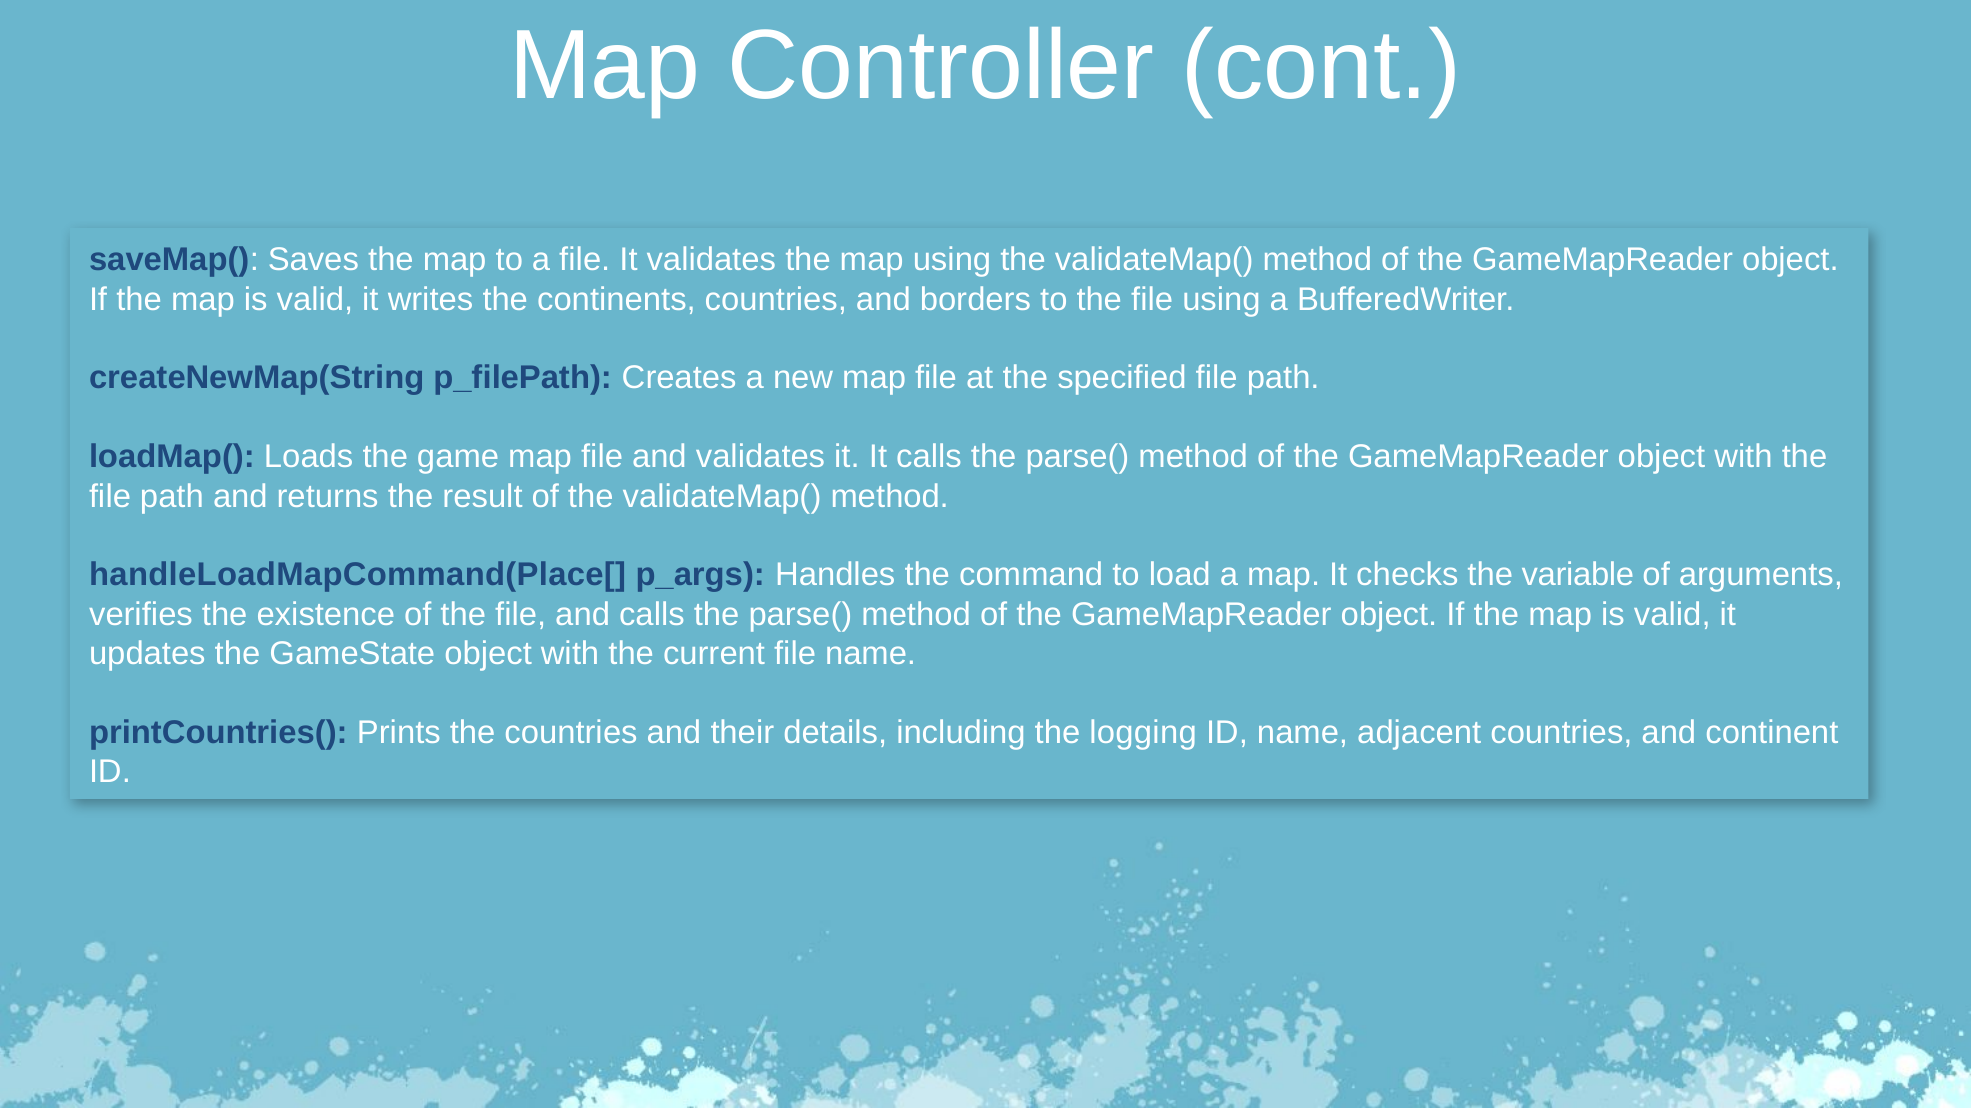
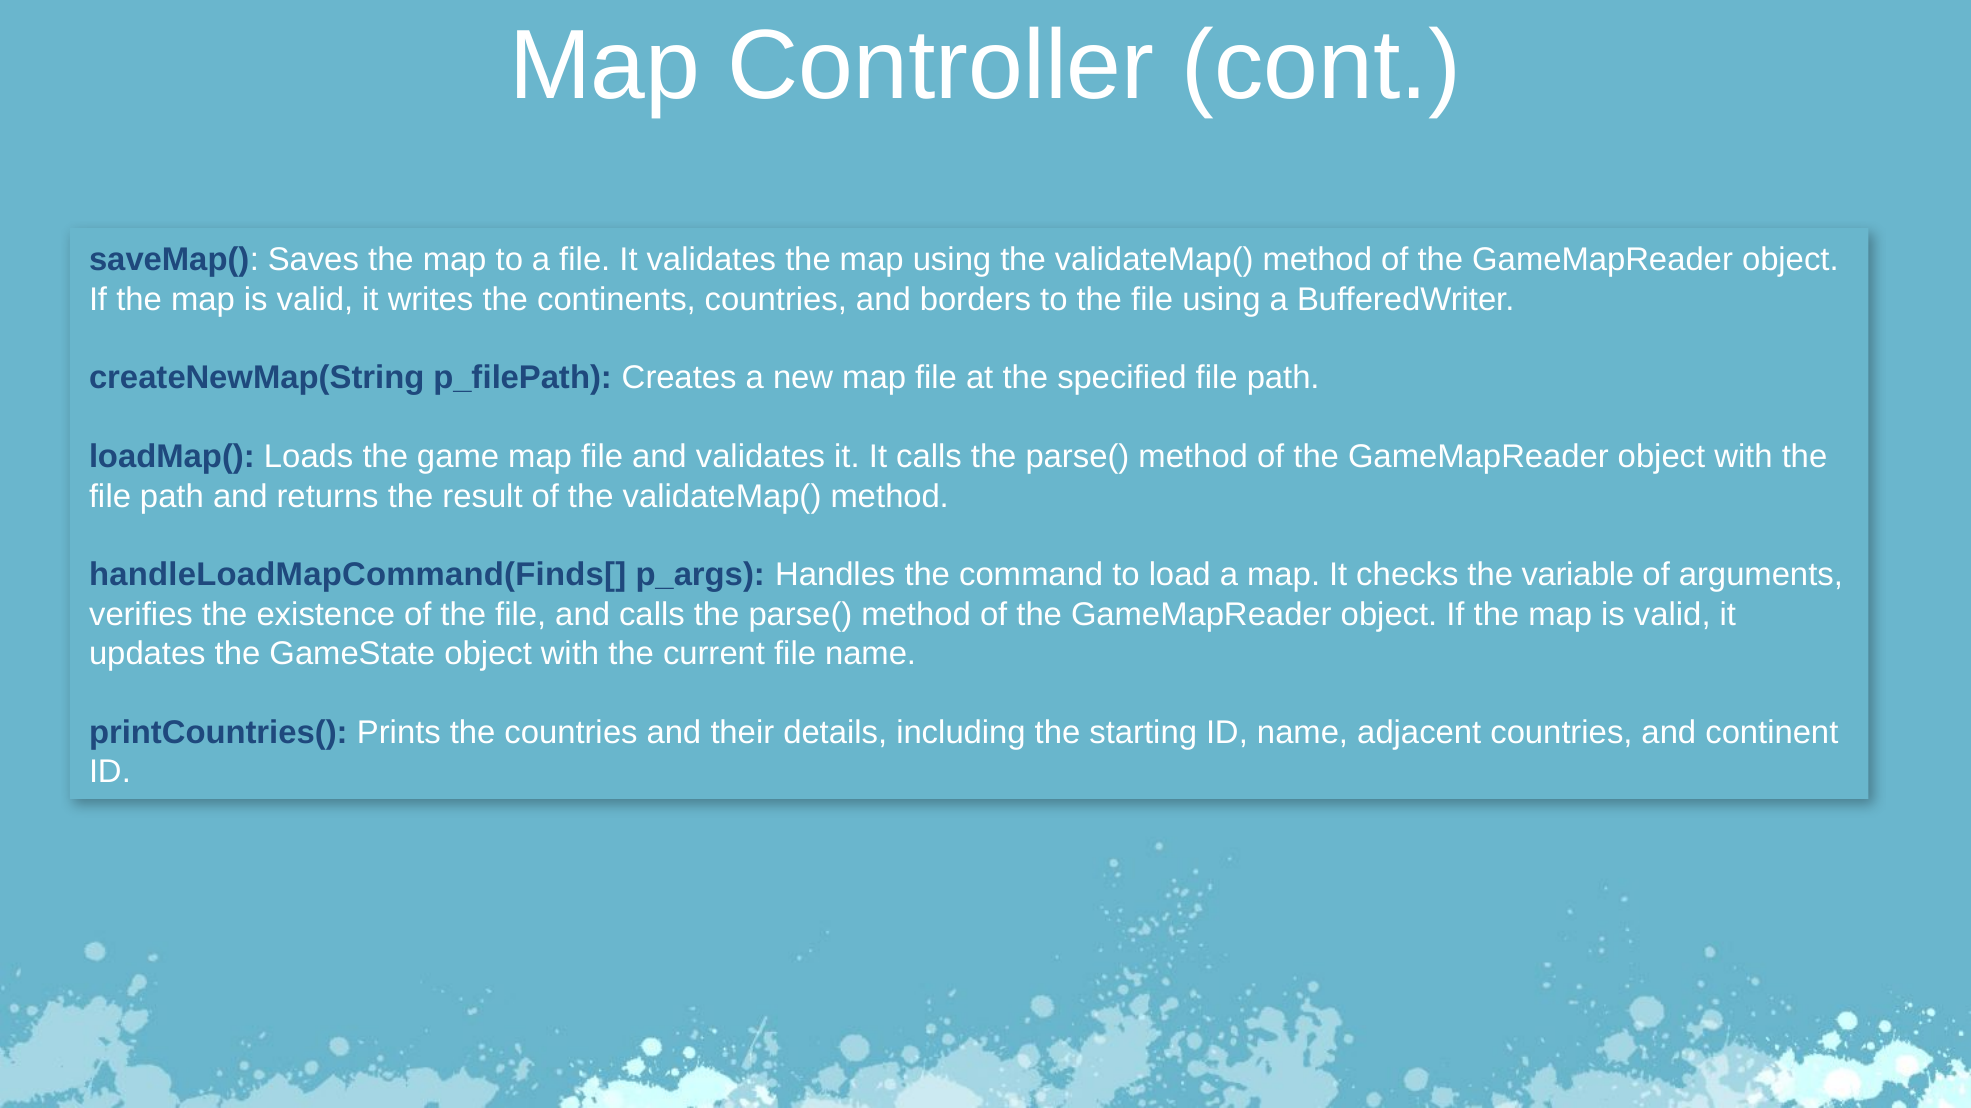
handleLoadMapCommand(Place[: handleLoadMapCommand(Place[ -> handleLoadMapCommand(Finds[ (358, 575)
logging: logging -> starting (1143, 733)
